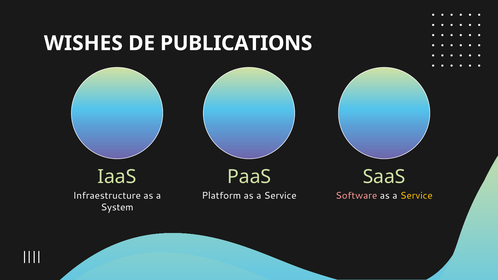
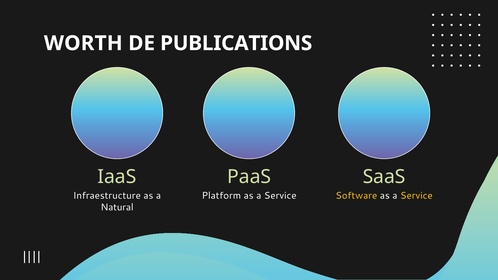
WISHES: WISHES -> WORTH (83, 43)
Software colour: pink -> yellow (356, 196)
System: System -> Natural (117, 207)
